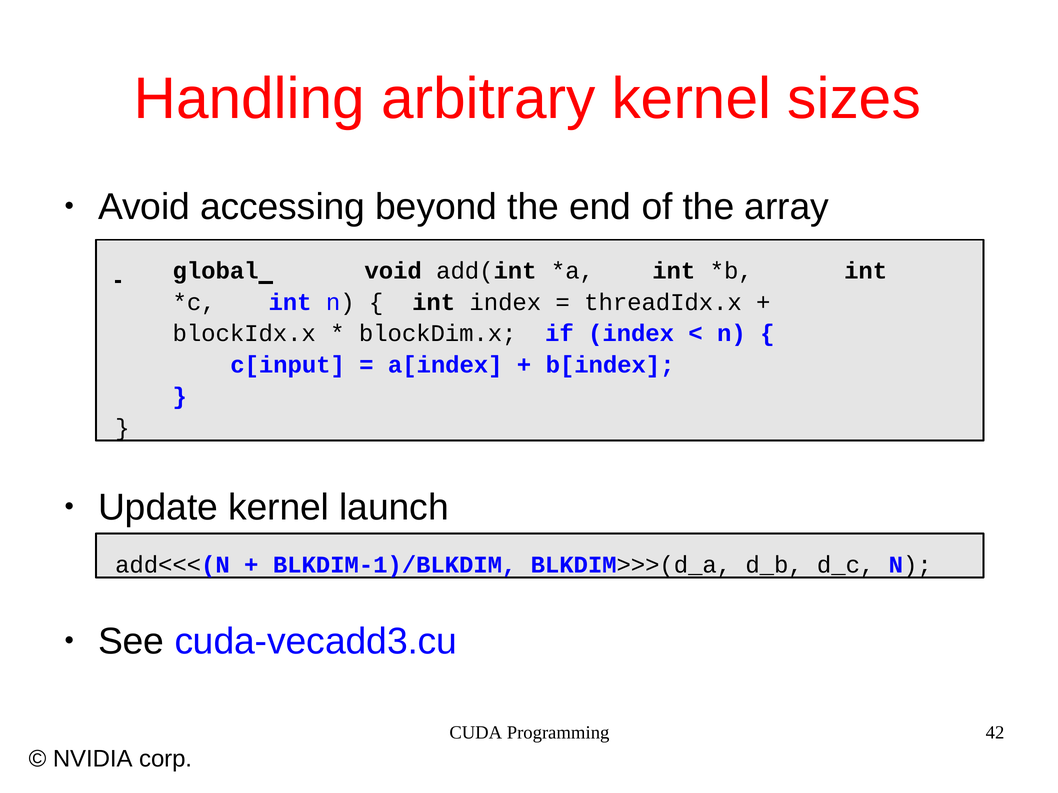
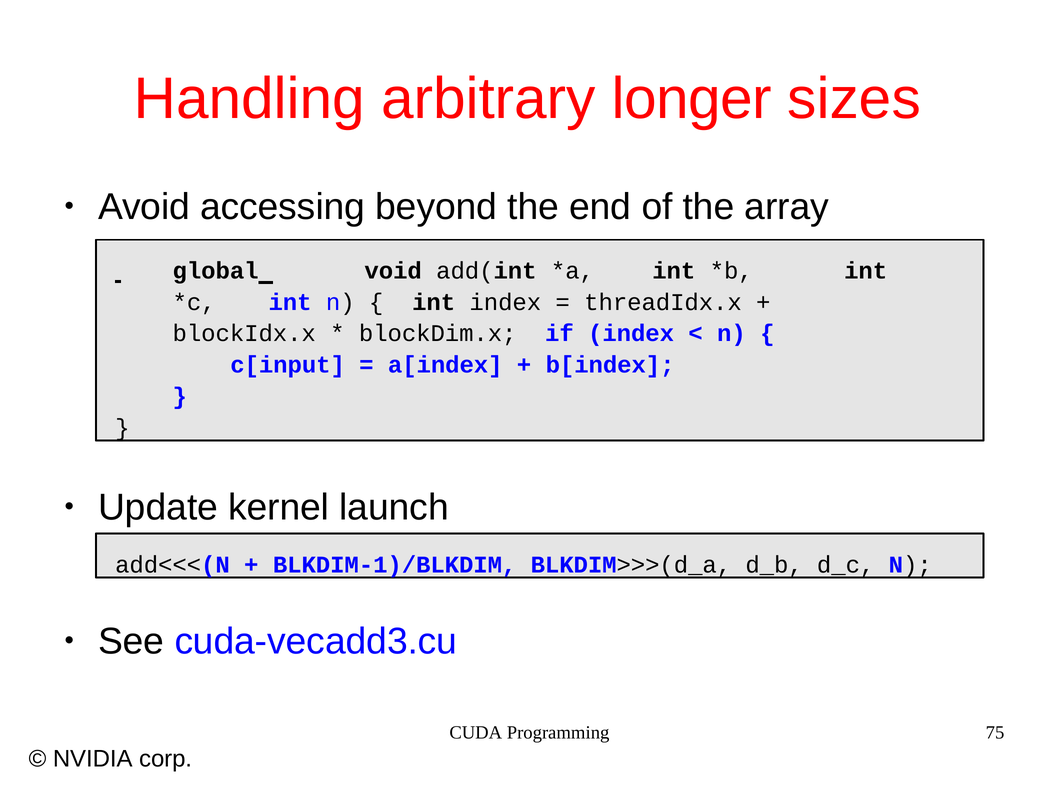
arbitrary kernel: kernel -> longer (692, 99)
42: 42 -> 75 (995, 733)
